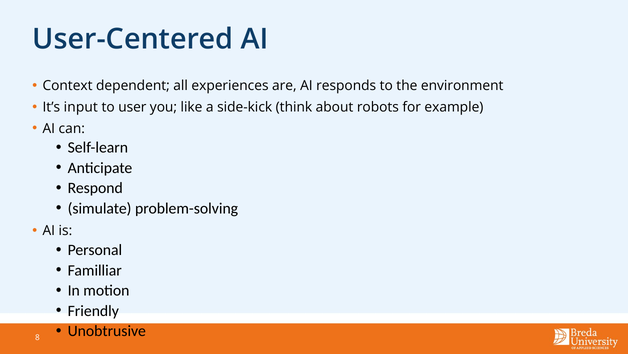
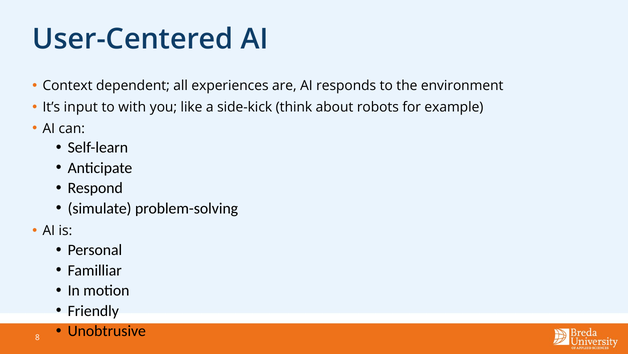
user: user -> with (132, 107)
